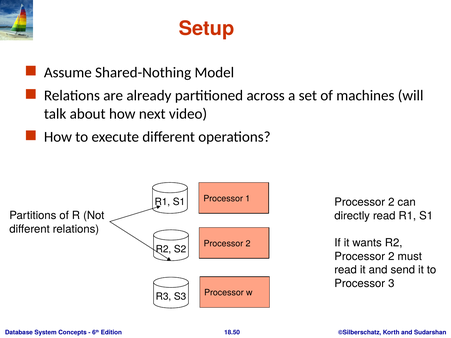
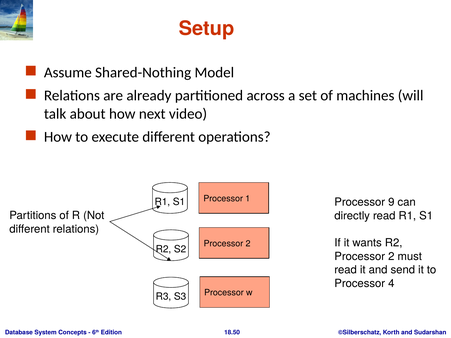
2: 2 -> 9 (391, 202)
3: 3 -> 4 (391, 284)
